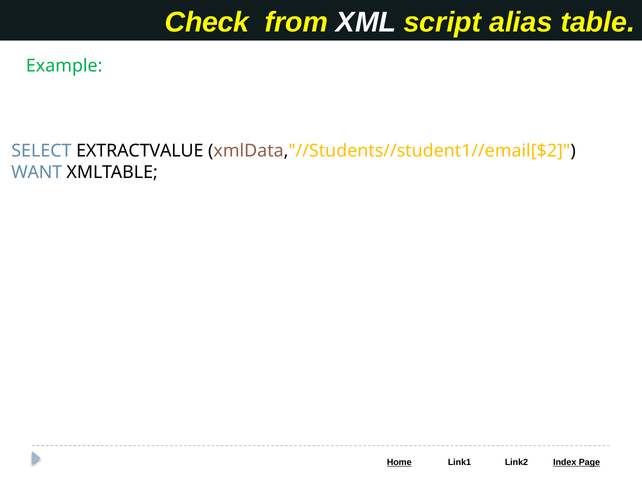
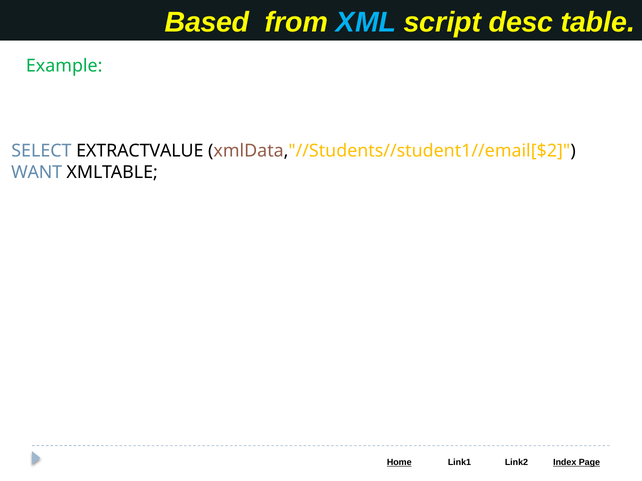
Check: Check -> Based (207, 22)
XML colour: white -> light blue (366, 22)
alias: alias -> desc (521, 22)
